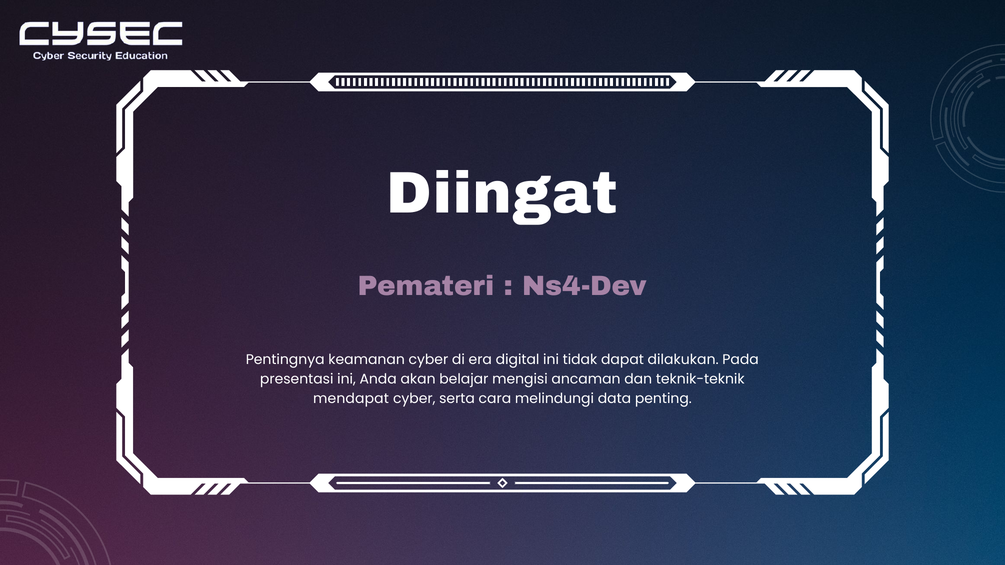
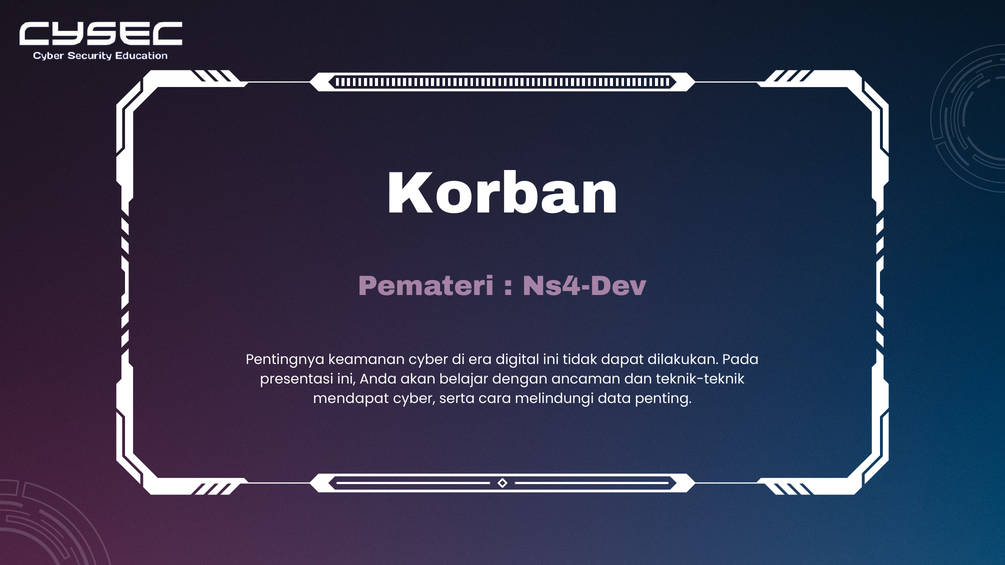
Diingat: Diingat -> Korban (502, 193)
mengisi: mengisi -> dengan (520, 379)
